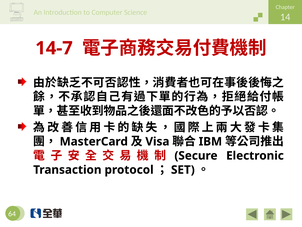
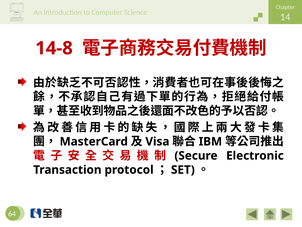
14-7: 14-7 -> 14-8 (54, 48)
